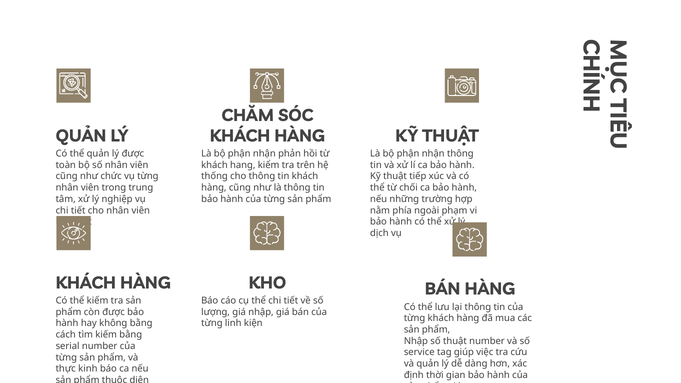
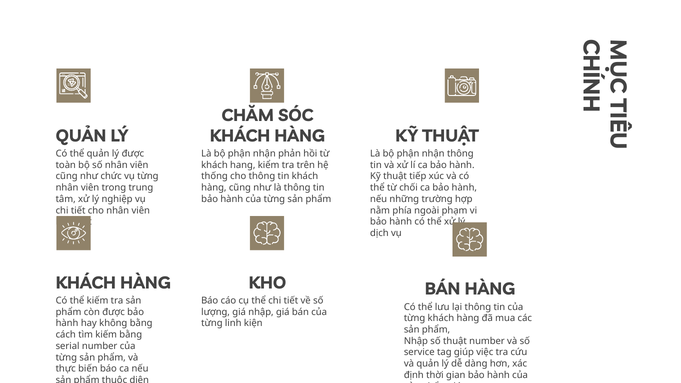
kinh: kinh -> biến (88, 369)
